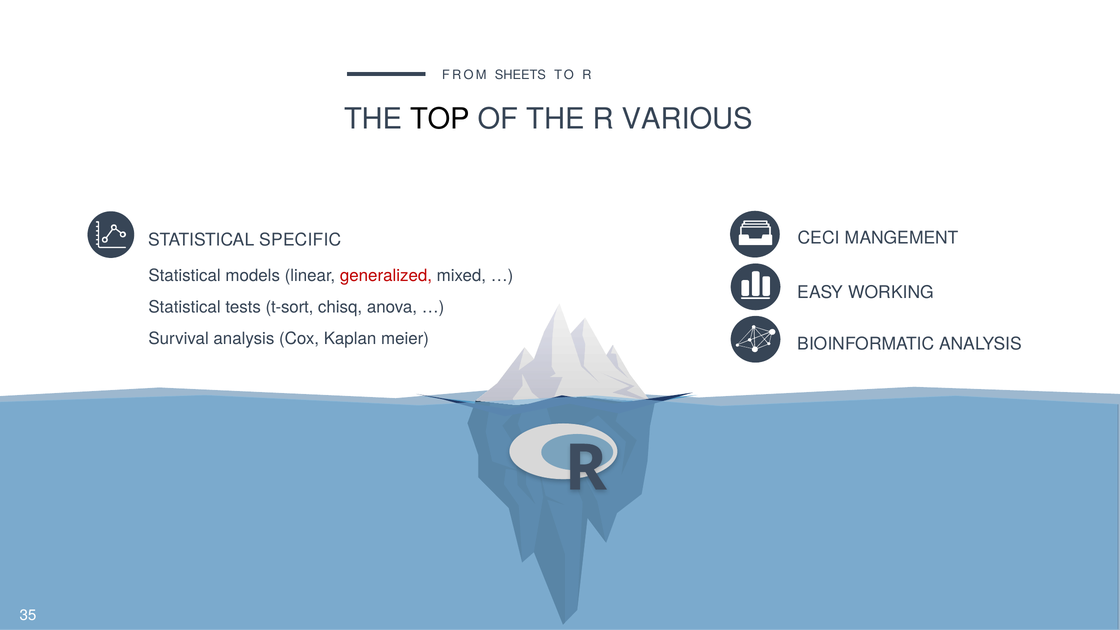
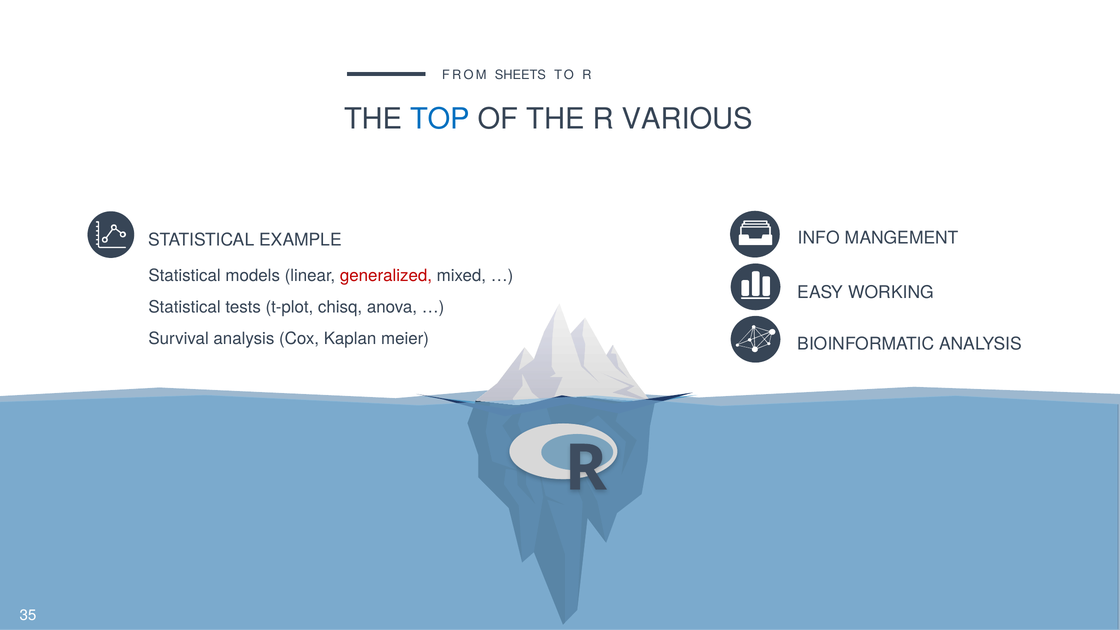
TOP colour: black -> blue (440, 119)
CECI: CECI -> INFO (819, 238)
SPECIFIC: SPECIFIC -> EXAMPLE (301, 240)
t-sort: t-sort -> t-plot (289, 307)
